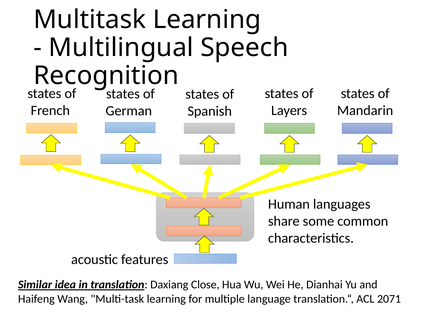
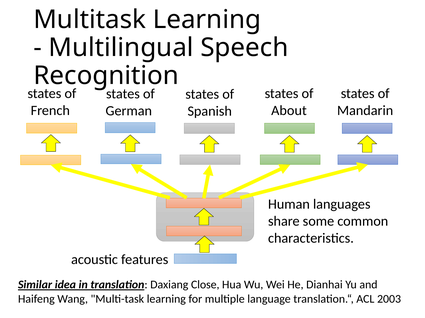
Layers: Layers -> About (289, 111)
2071: 2071 -> 2003 (389, 300)
